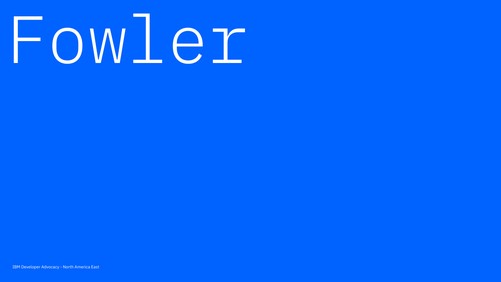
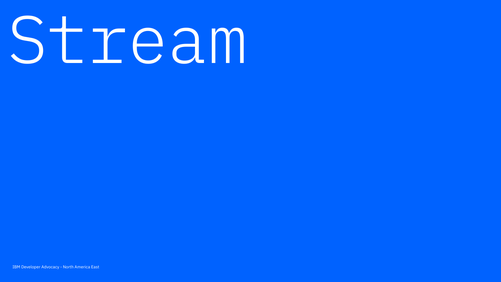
Fowler: Fowler -> Stream (128, 41)
